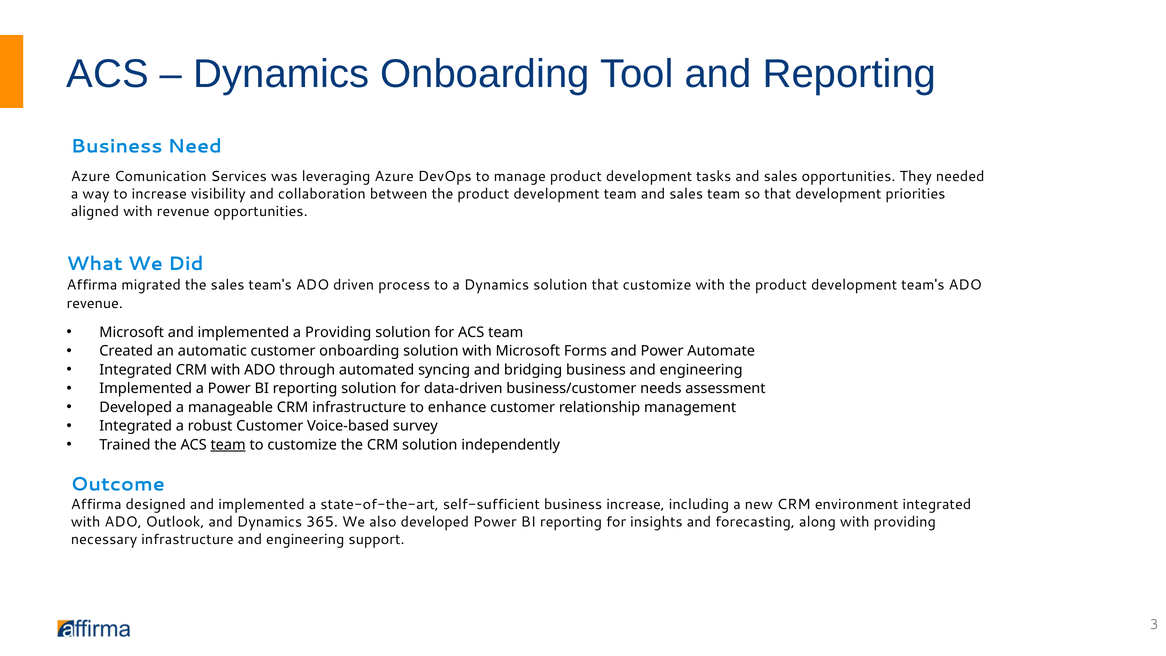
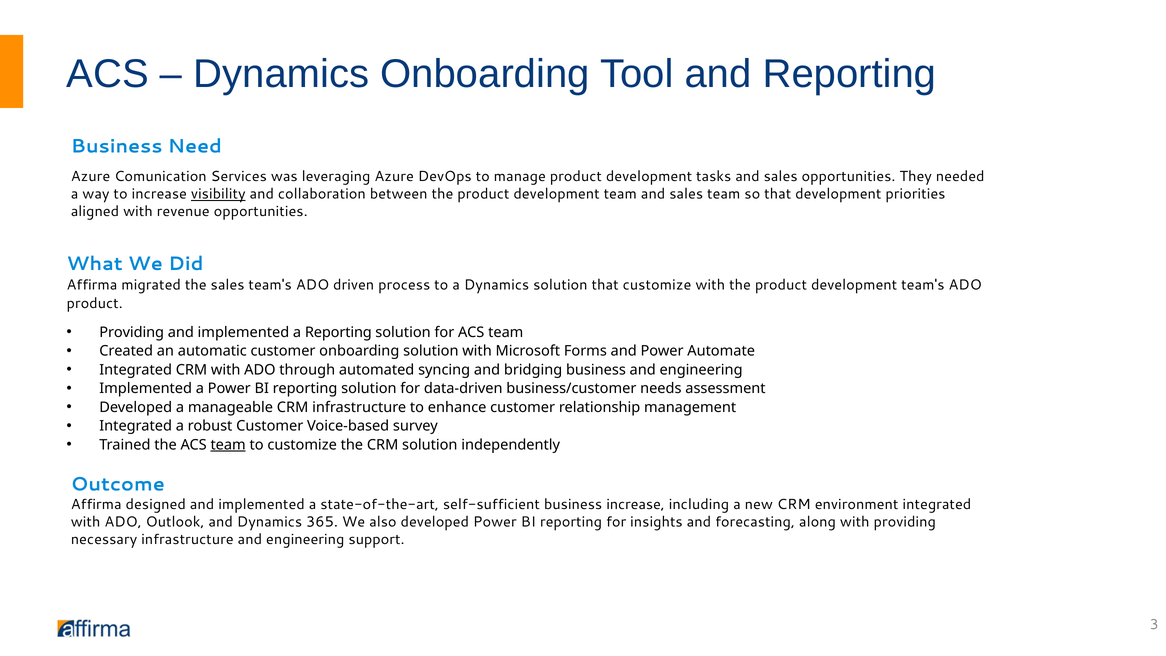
visibility underline: none -> present (218, 194)
revenue: revenue -> product (95, 304)
Microsoft: Microsoft -> Providing (132, 332)
a Providing: Providing -> Reporting (338, 332)
